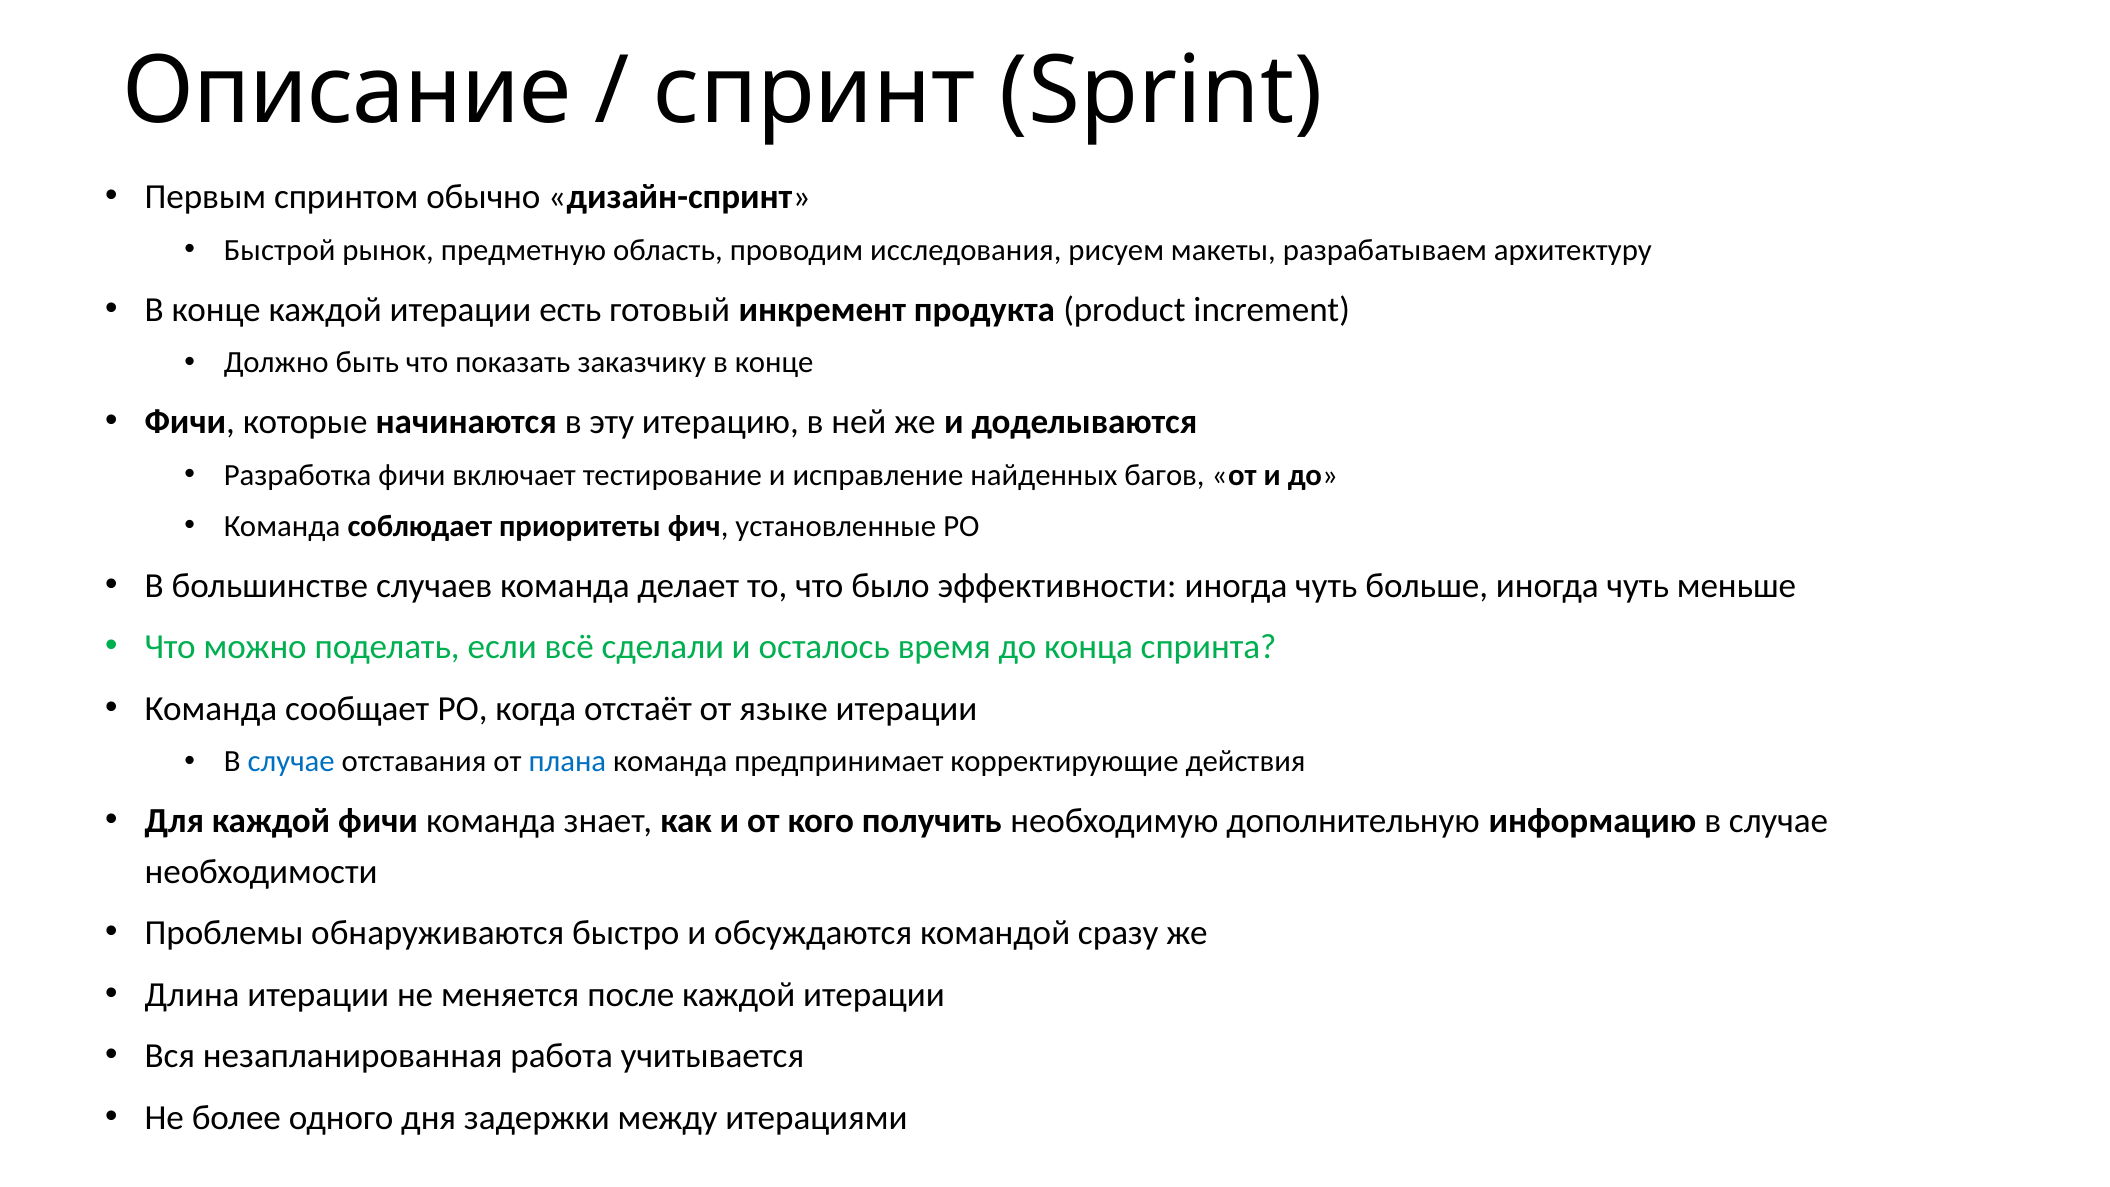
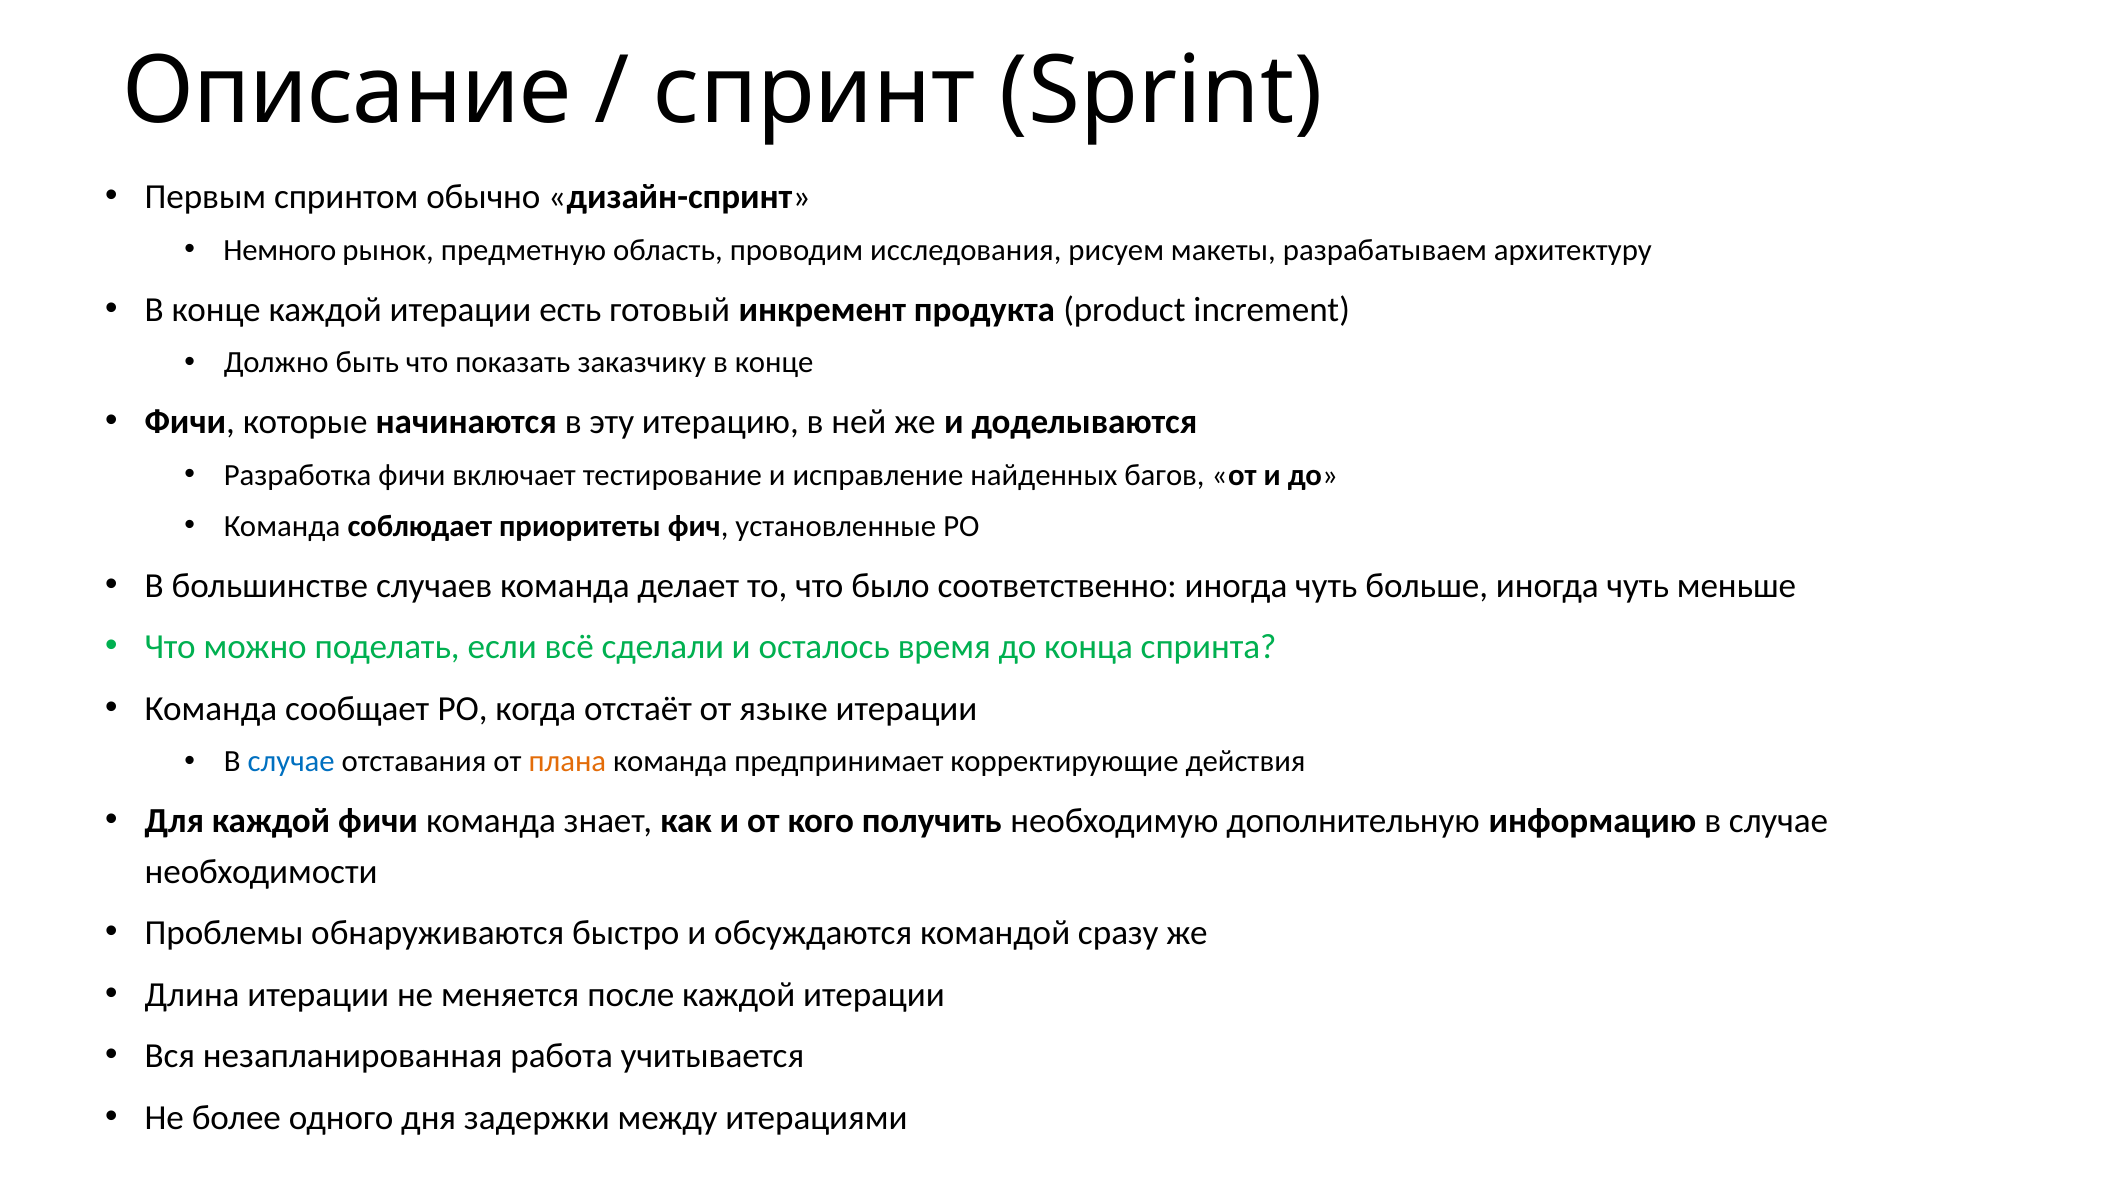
Быстрой: Быстрой -> Немного (280, 250)
эффективности: эффективности -> соответственно (1057, 585)
плана colour: blue -> orange (567, 762)
